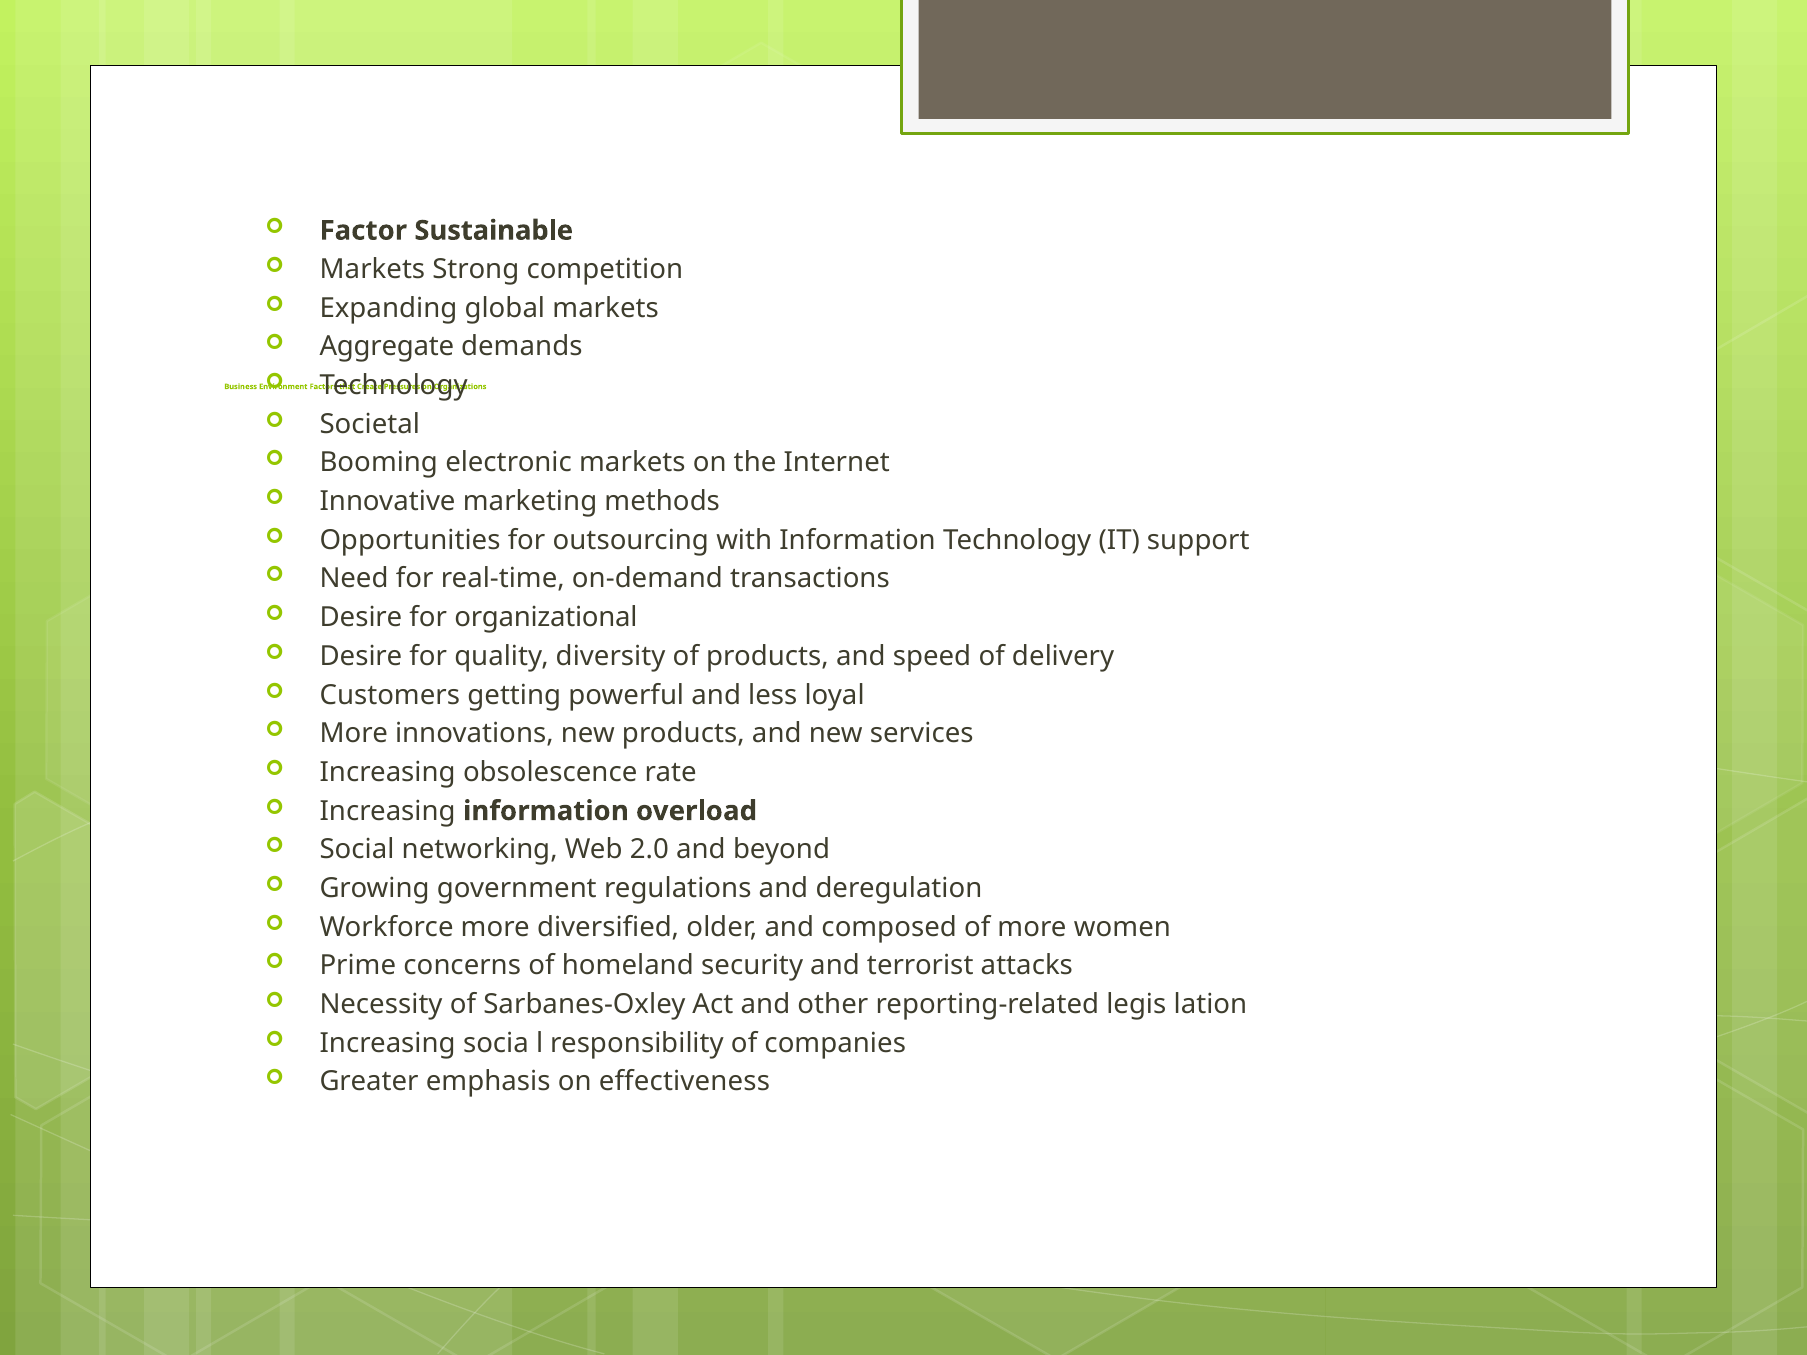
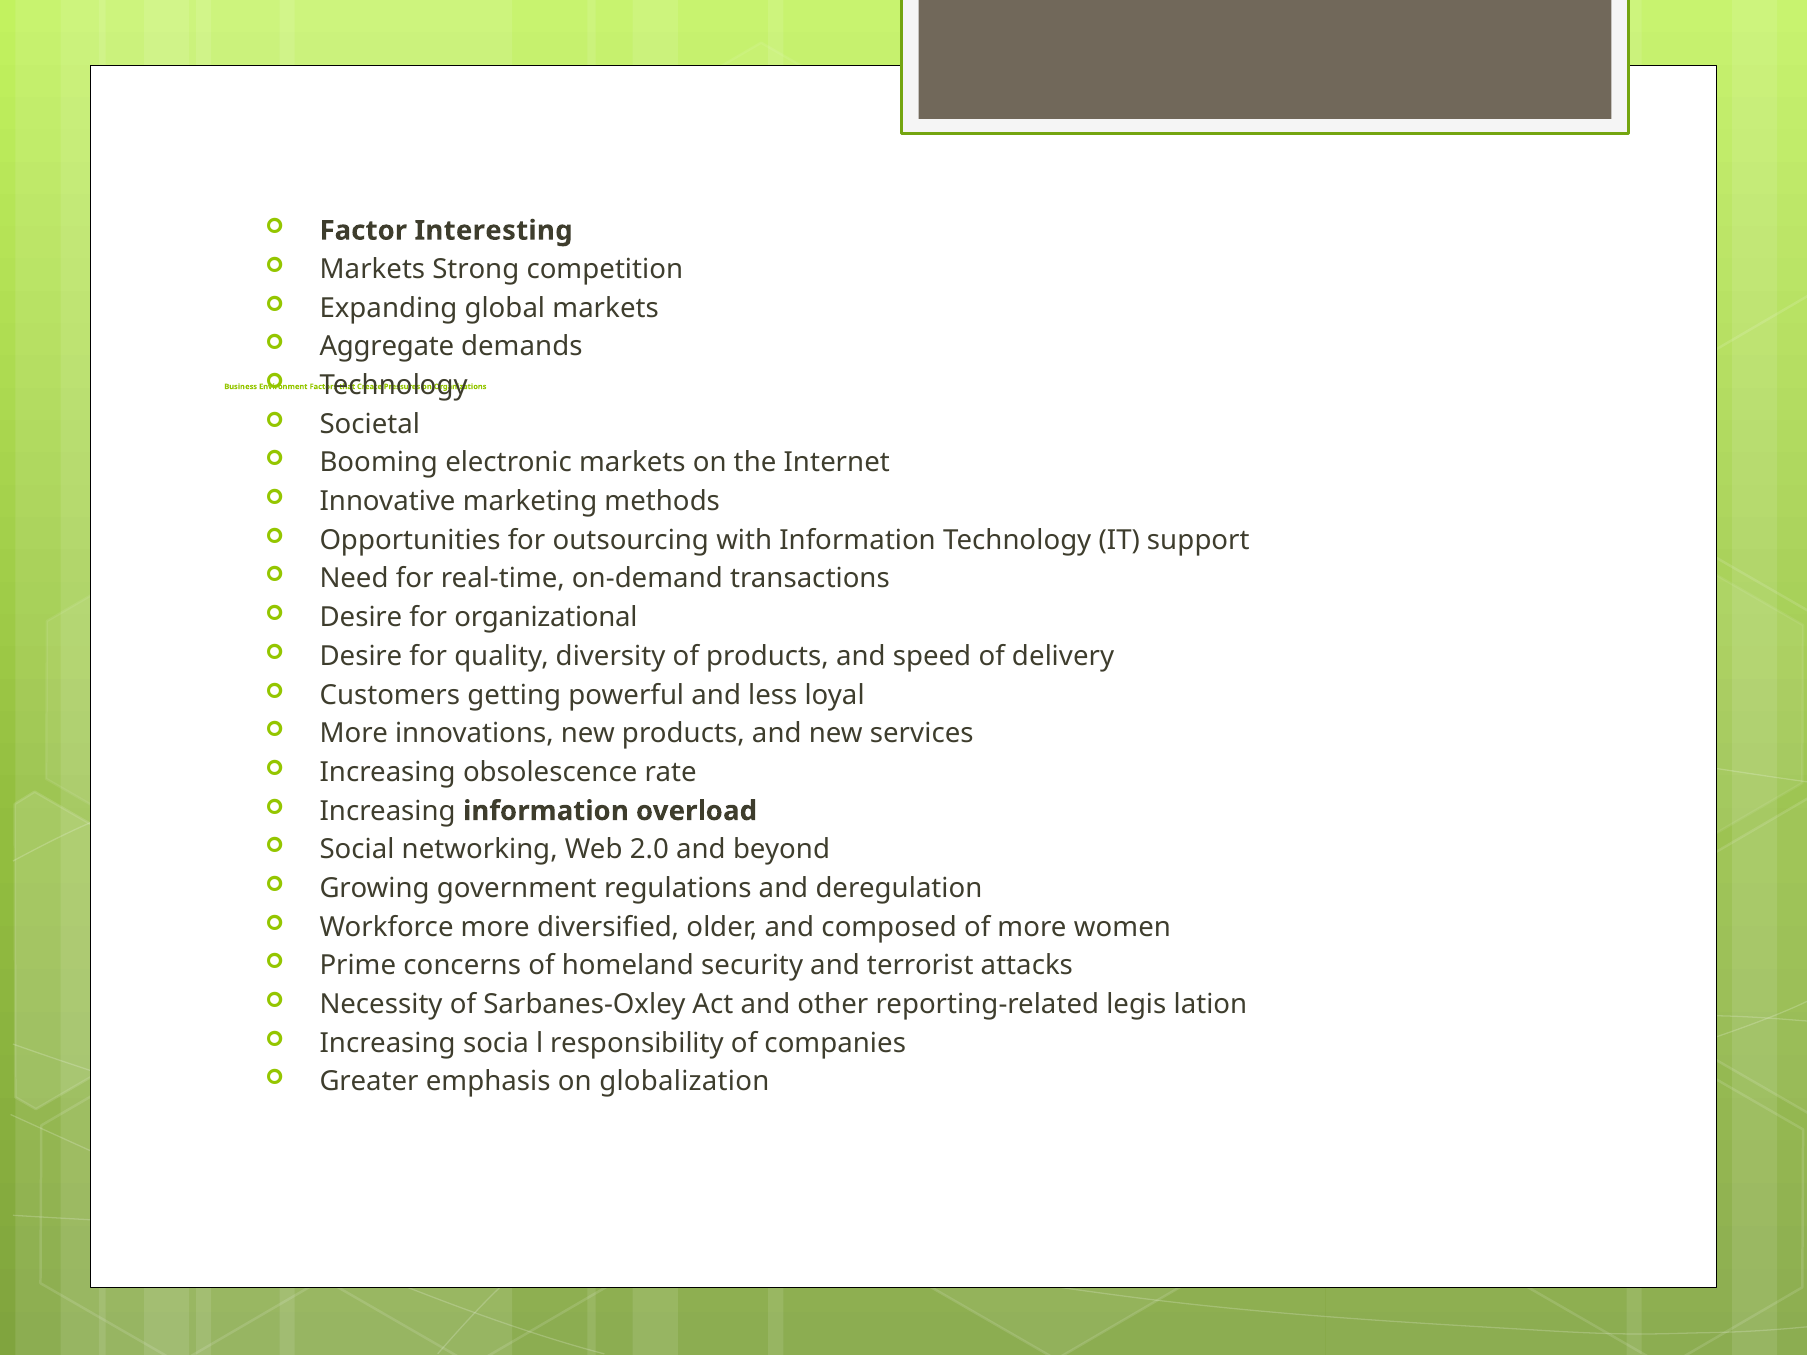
Sustainable: Sustainable -> Interesting (494, 231)
effectiveness: effectiveness -> globalization (684, 1082)
